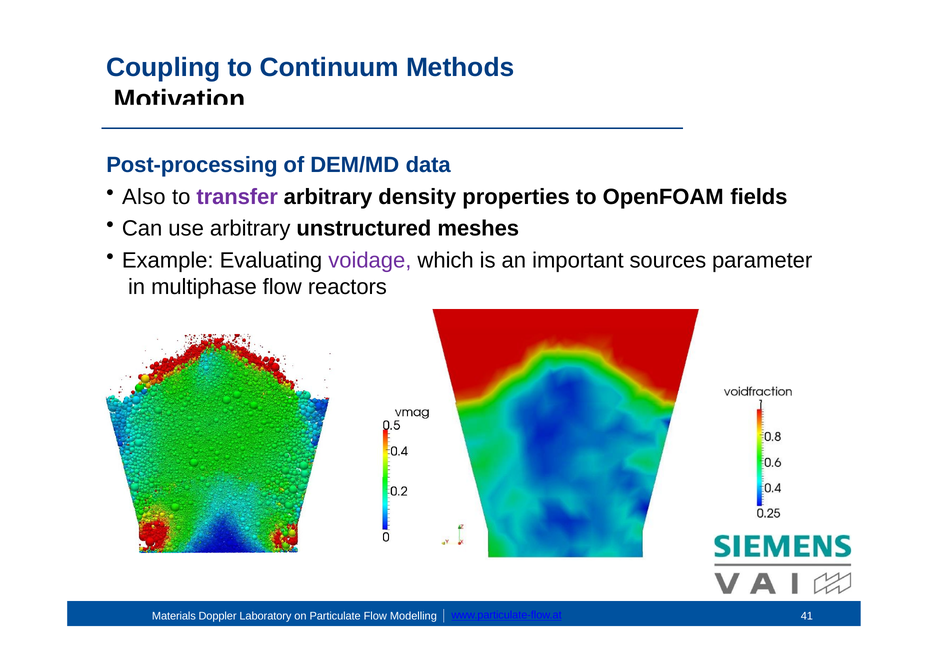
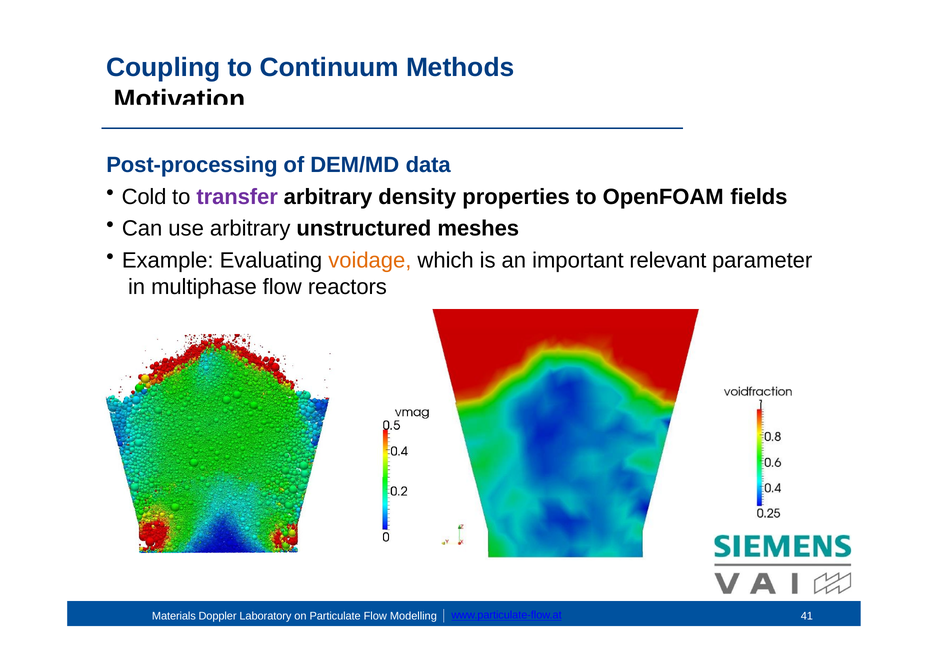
Also: Also -> Cold (144, 197)
voidage colour: purple -> orange (370, 260)
sources: sources -> relevant (668, 260)
